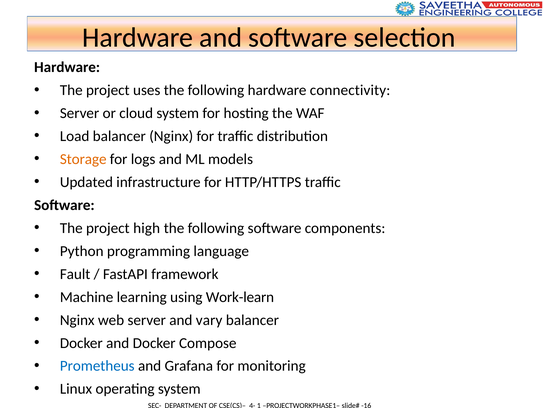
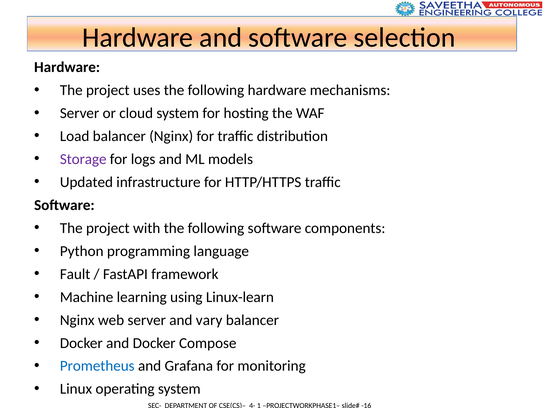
connectivity: connectivity -> mechanisms (350, 90)
Storage colour: orange -> purple (83, 159)
high: high -> with (147, 228)
Work-learn: Work-learn -> Linux-learn (240, 297)
